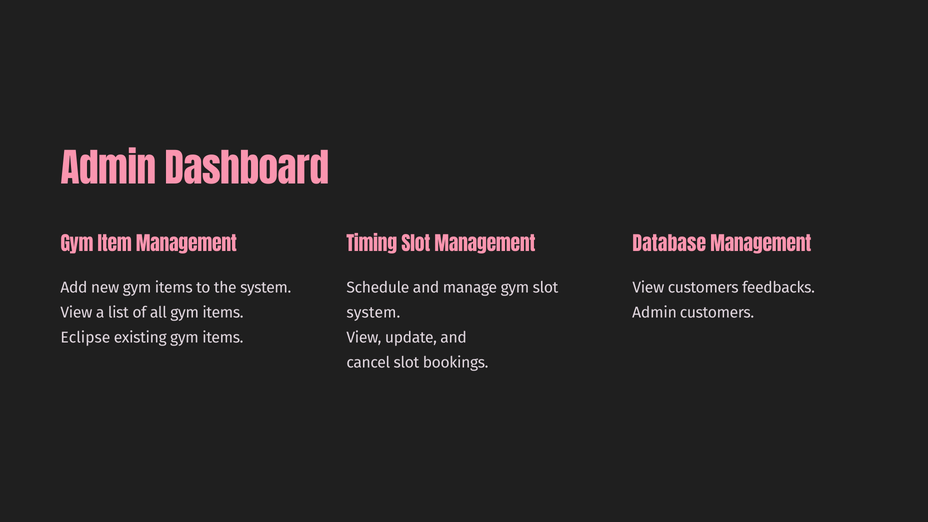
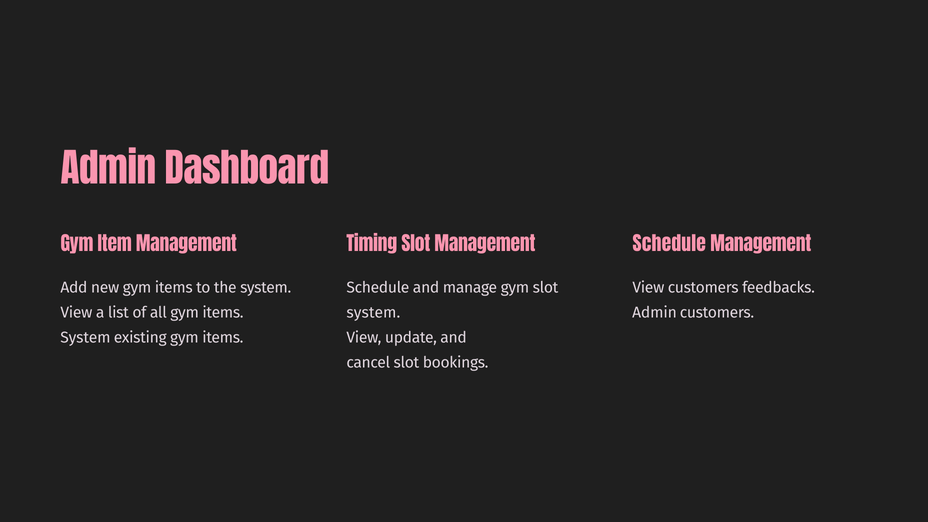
Database: Database -> Schedule (669, 245)
Eclipse: Eclipse -> System (85, 338)
